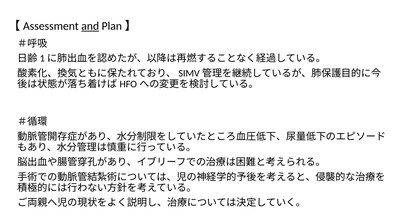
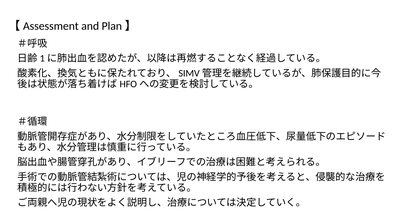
and underline: present -> none (90, 26)
